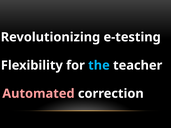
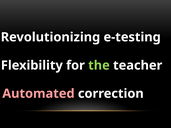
the colour: light blue -> light green (99, 65)
